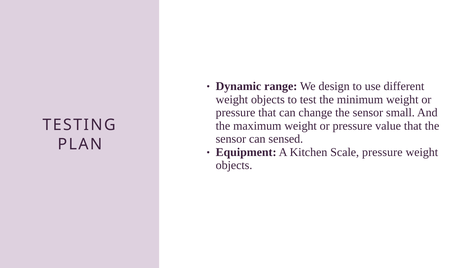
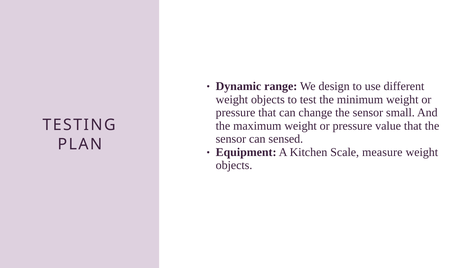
Scale pressure: pressure -> measure (382, 152)
